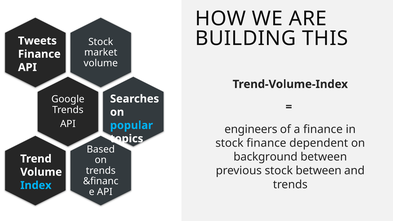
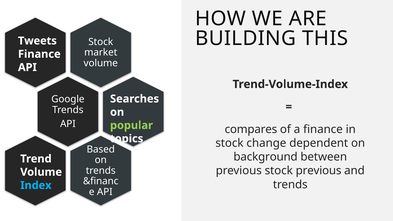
popular colour: light blue -> light green (132, 125)
engineers: engineers -> compares (251, 129)
stock finance: finance -> change (266, 143)
stock between: between -> previous (319, 171)
